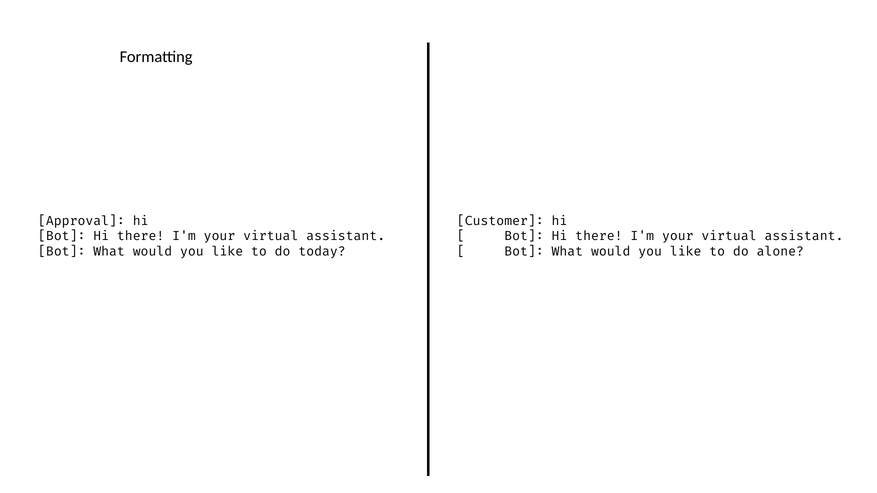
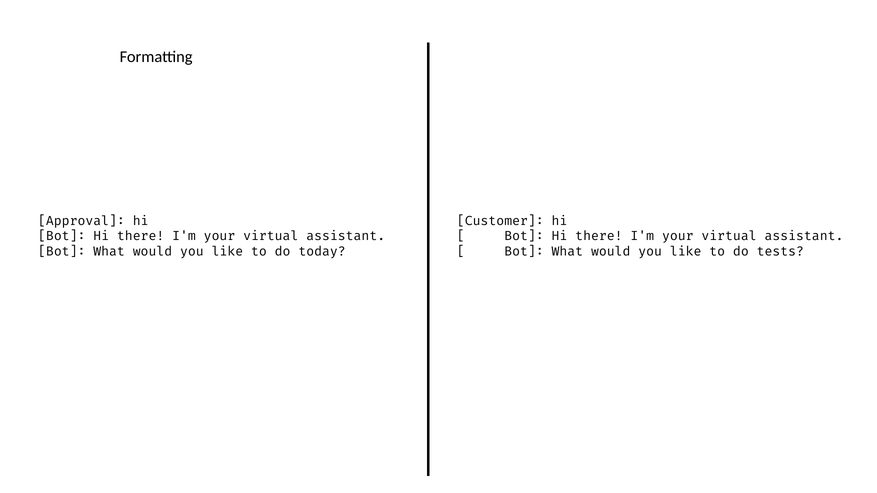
alone: alone -> tests (780, 252)
